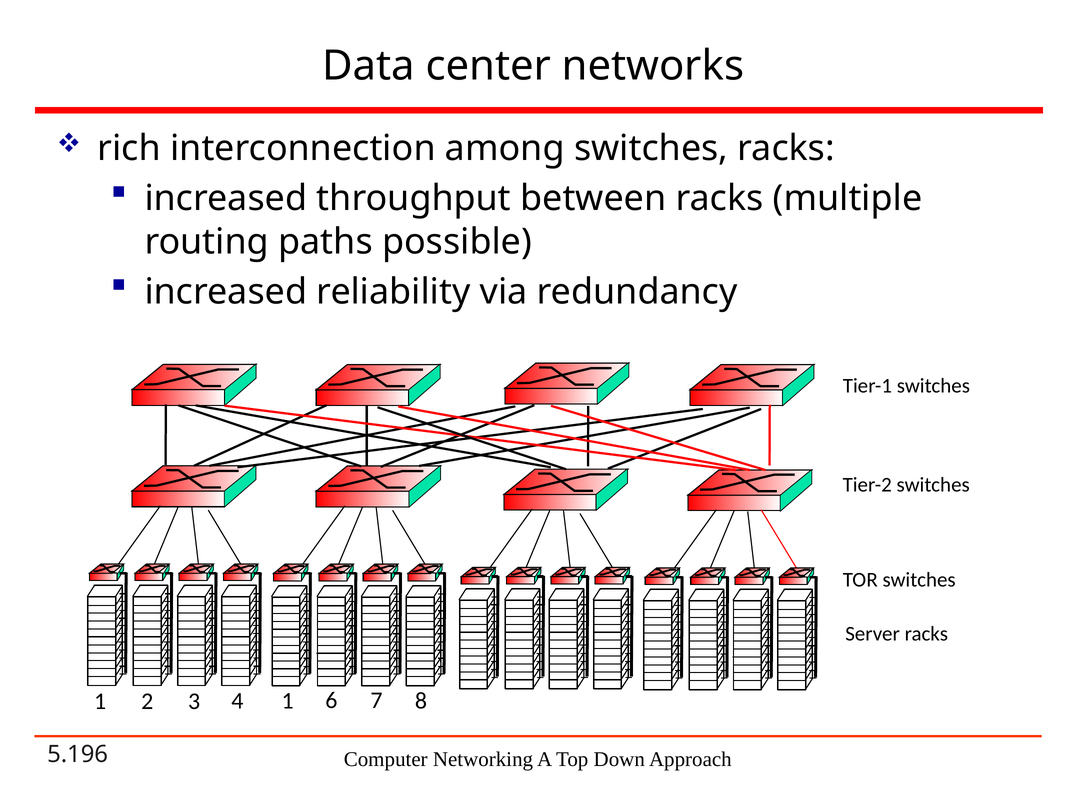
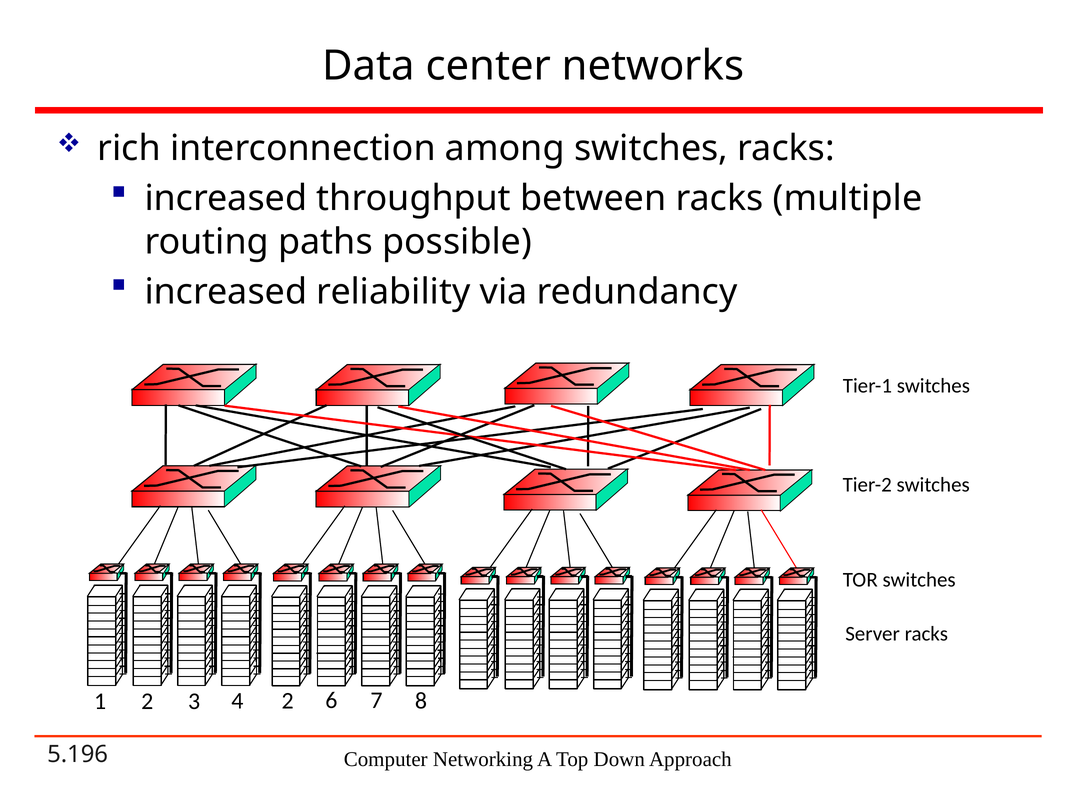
4 1: 1 -> 2 (288, 701)
